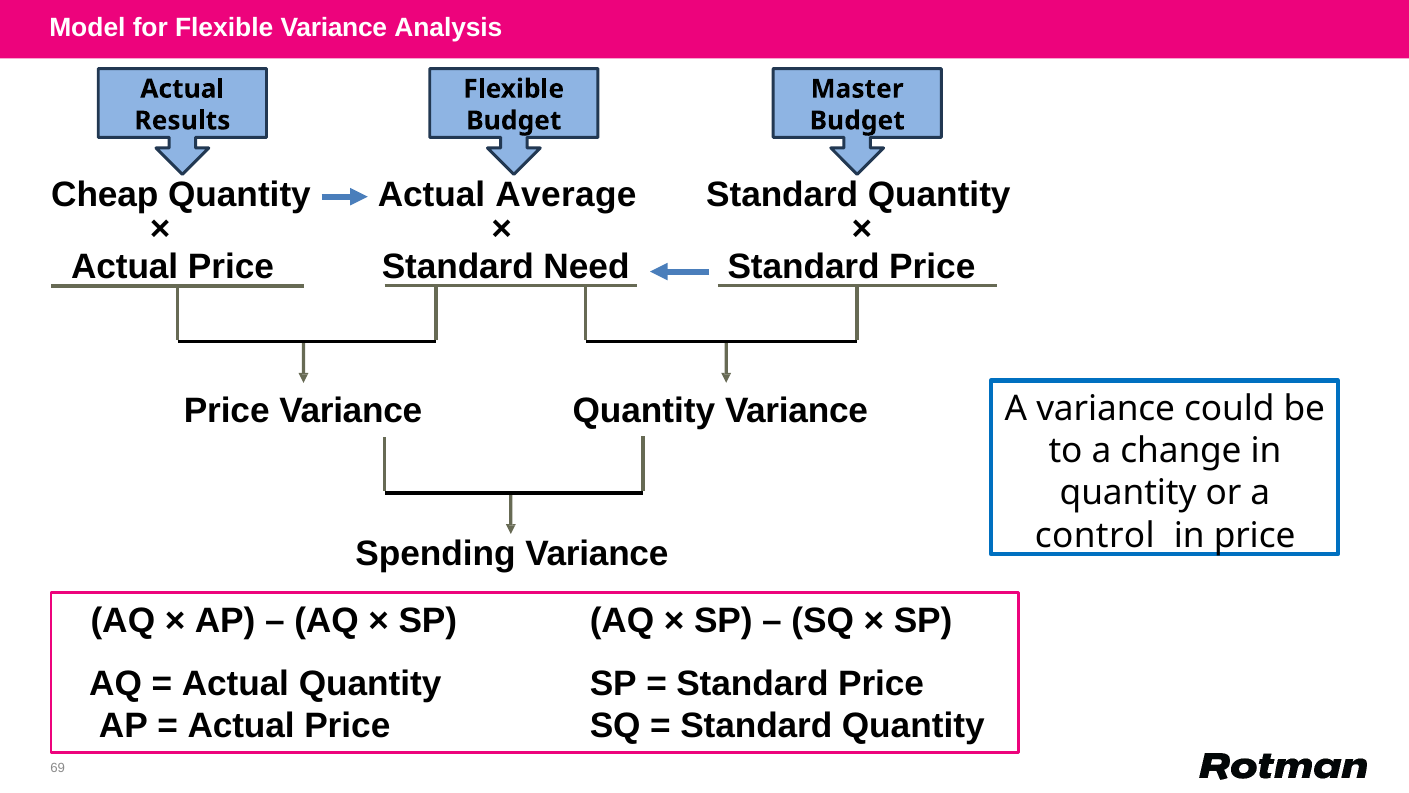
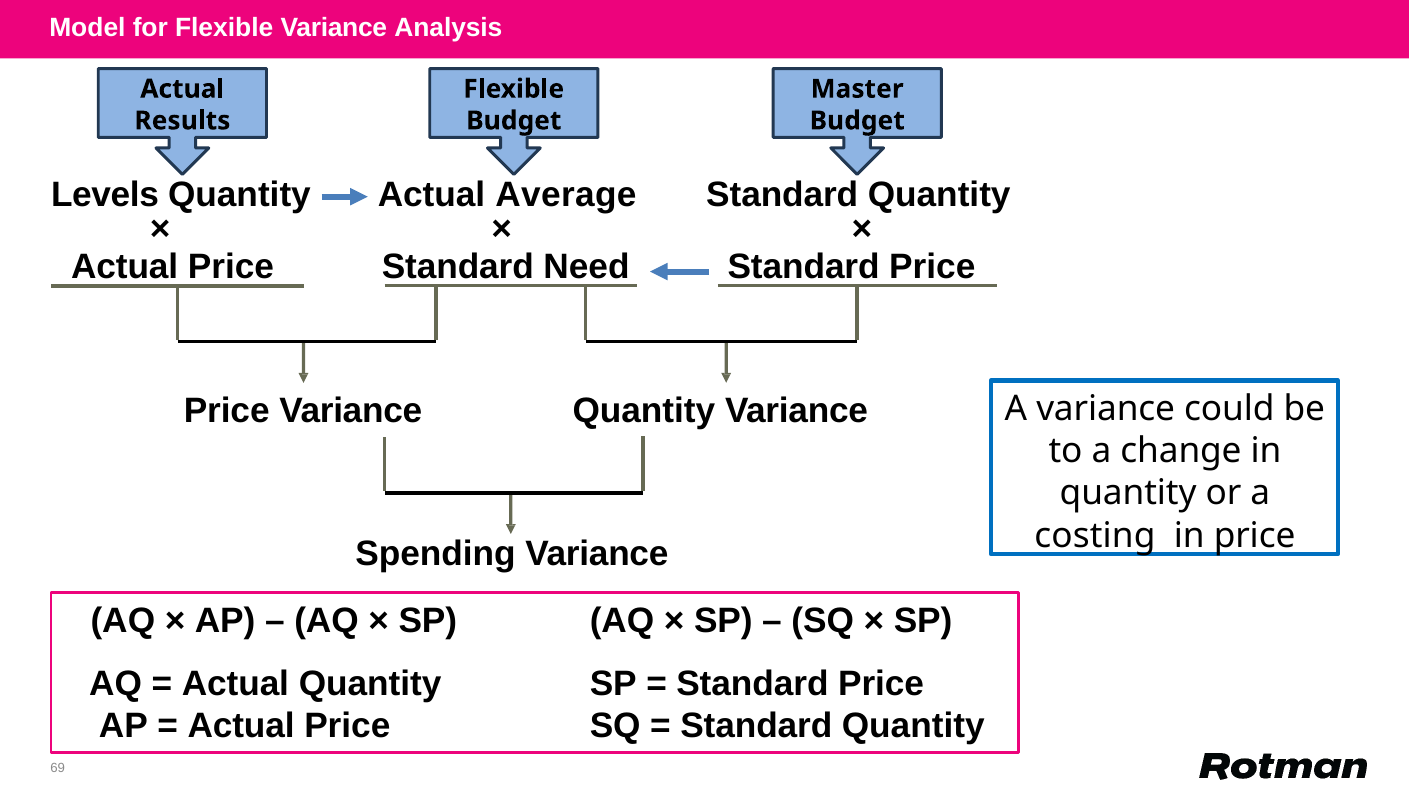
Cheap: Cheap -> Levels (105, 195)
control: control -> costing (1095, 535)
